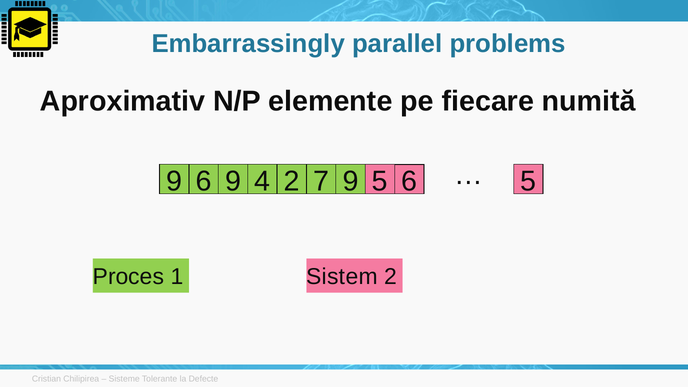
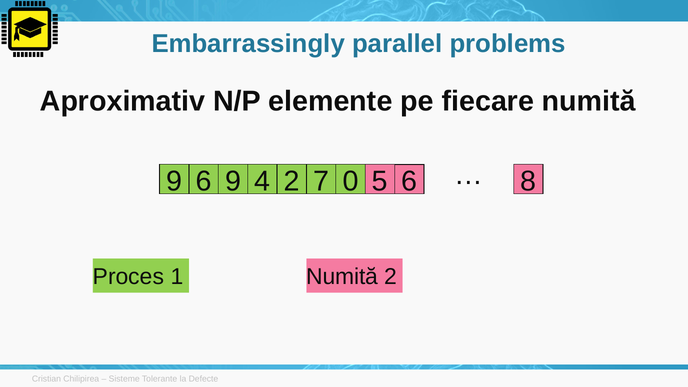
7 9: 9 -> 0 (351, 181)
6 5: 5 -> 8 (528, 181)
1 Sistem: Sistem -> Numită (342, 276)
